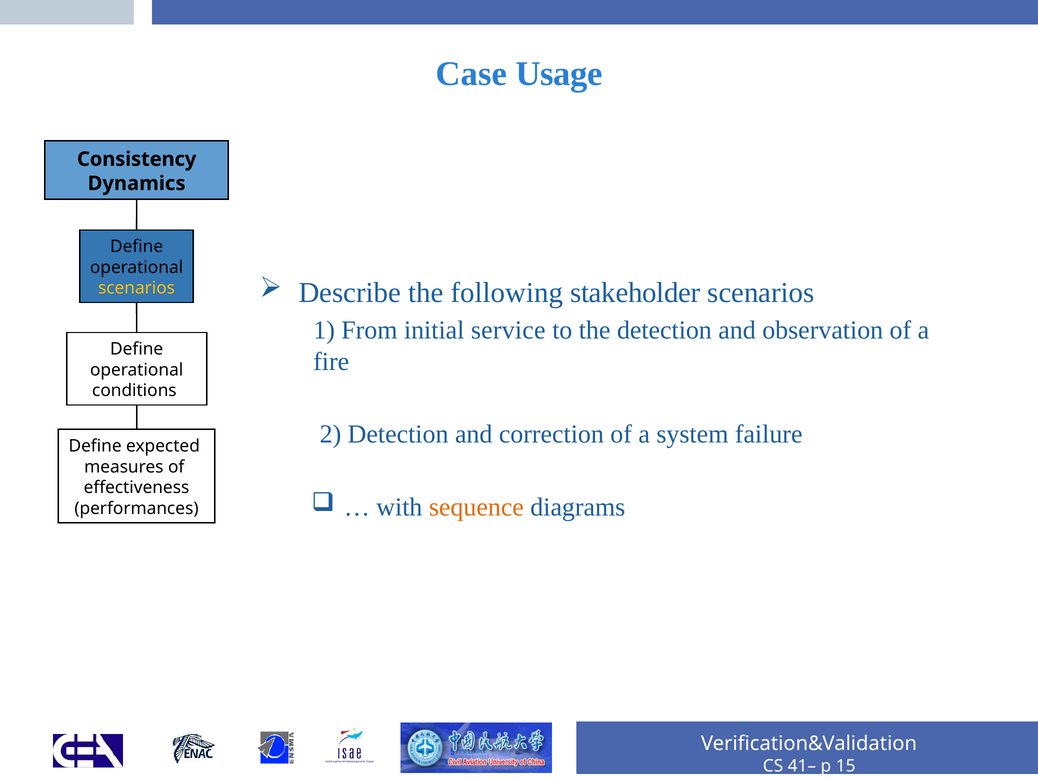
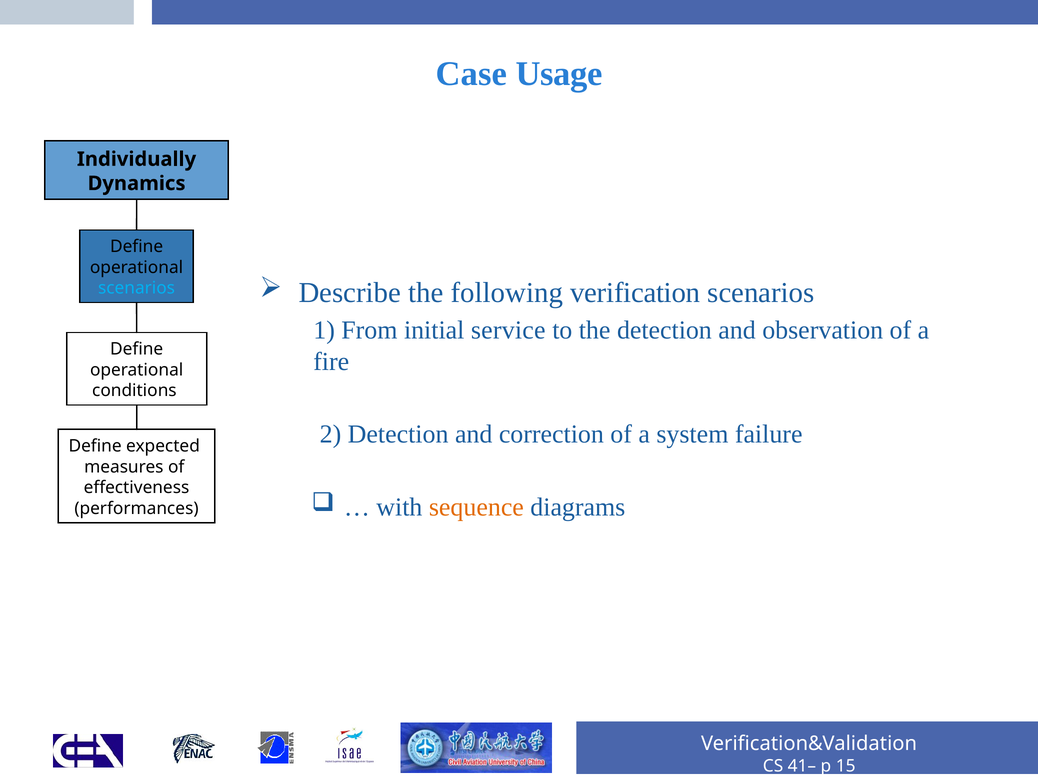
Consistency: Consistency -> Individually (137, 159)
stakeholder: stakeholder -> verification (635, 292)
scenarios colour: yellow -> light blue (137, 288)
